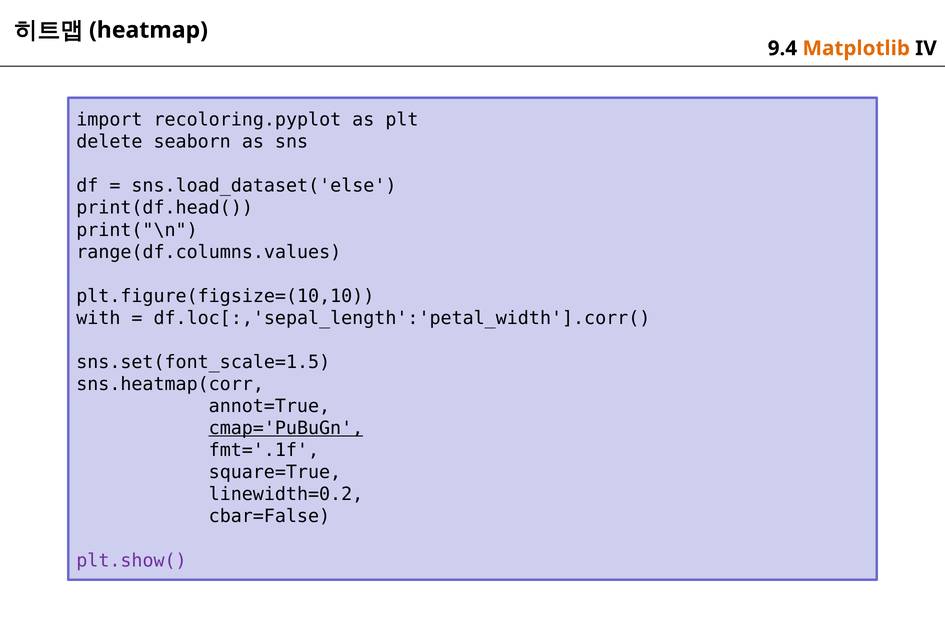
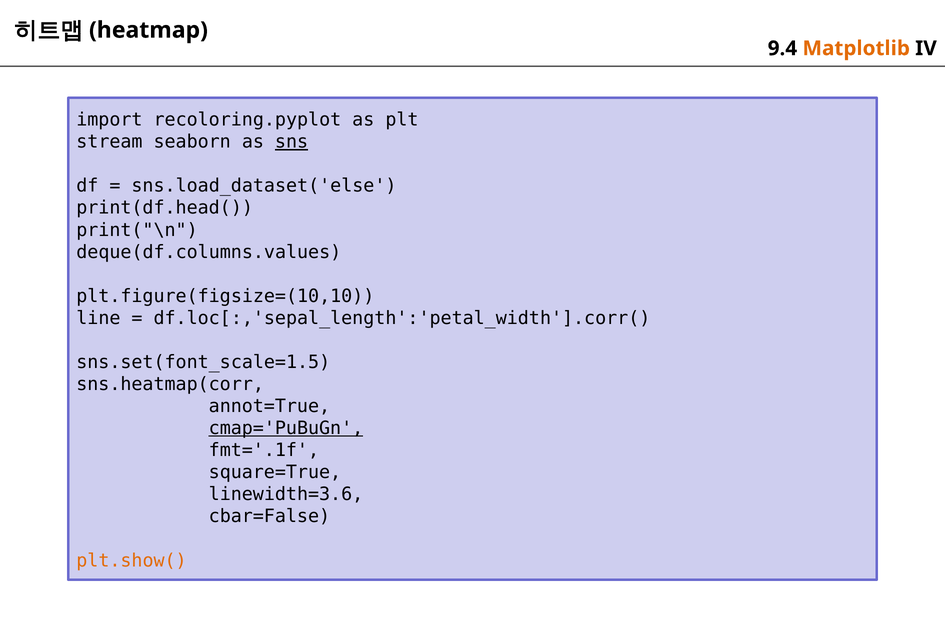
delete: delete -> stream (109, 142)
sns underline: none -> present (292, 142)
range(df.columns.values: range(df.columns.values -> deque(df.columns.values (209, 252)
with: with -> line (98, 318)
linewidth=0.2: linewidth=0.2 -> linewidth=3.6 (286, 495)
plt.show( colour: purple -> orange (131, 561)
